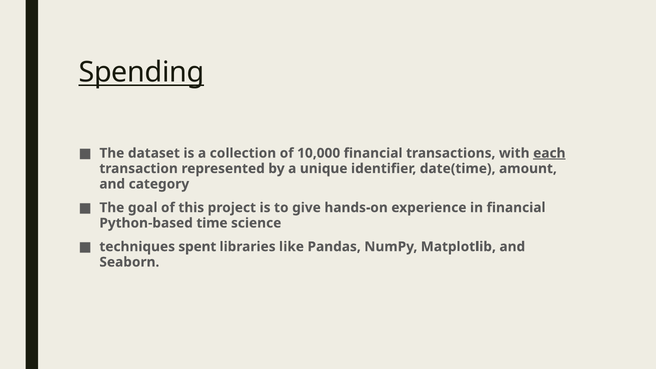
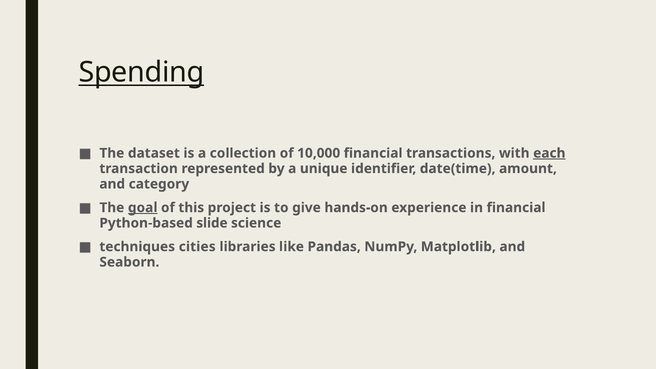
goal underline: none -> present (143, 208)
time: time -> slide (212, 223)
spent: spent -> cities (197, 247)
